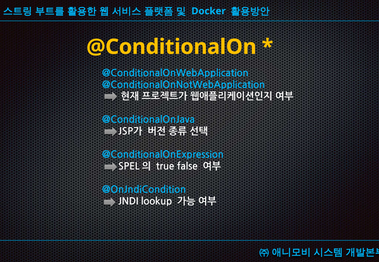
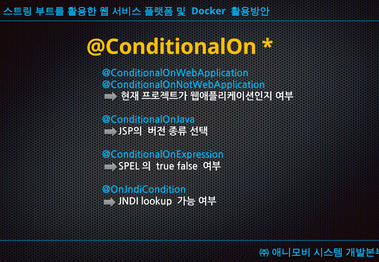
JSP가: JSP가 -> JSP의 (130, 132)
